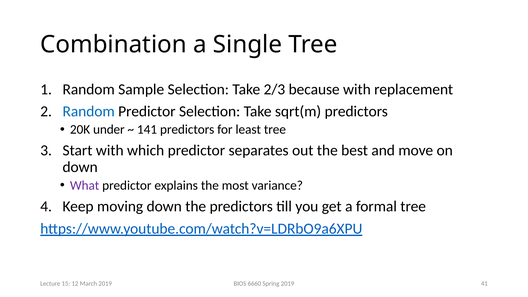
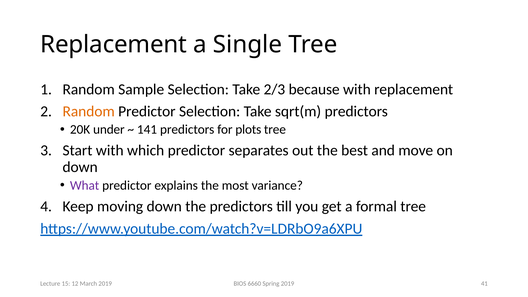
Combination: Combination -> Replacement (114, 44)
Random colour: blue -> orange (89, 111)
least: least -> plots (248, 130)
